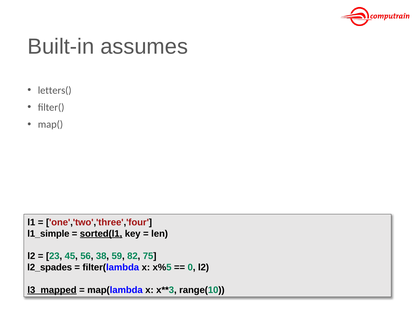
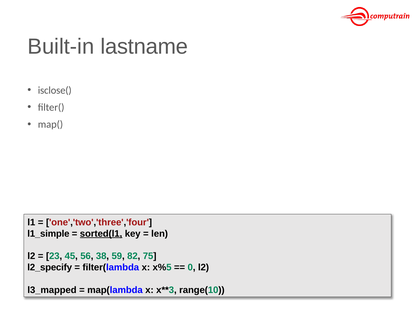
assumes: assumes -> lastname (144, 46)
letters(: letters( -> isclose( (55, 90)
l2_spades: l2_spades -> l2_specify (50, 268)
l3_mapped underline: present -> none (52, 290)
